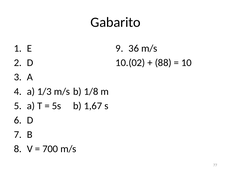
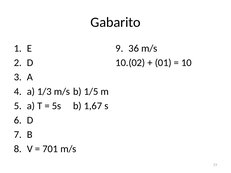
88: 88 -> 01 (163, 63)
1/8: 1/8 -> 1/5 (91, 92)
700: 700 -> 701 (50, 149)
